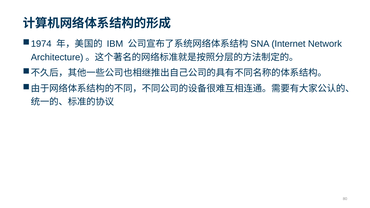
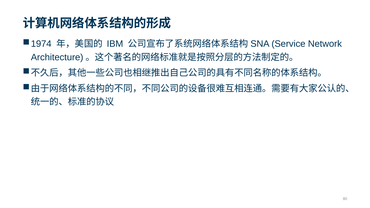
Internet: Internet -> Service (288, 44)
